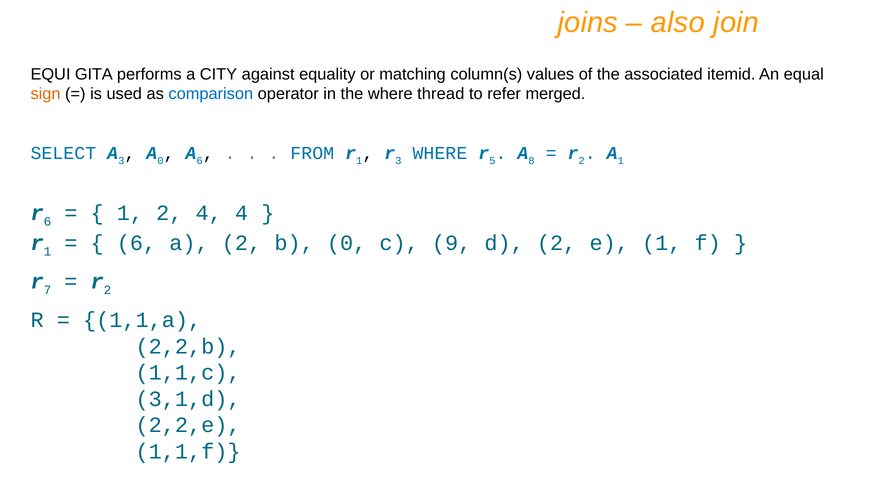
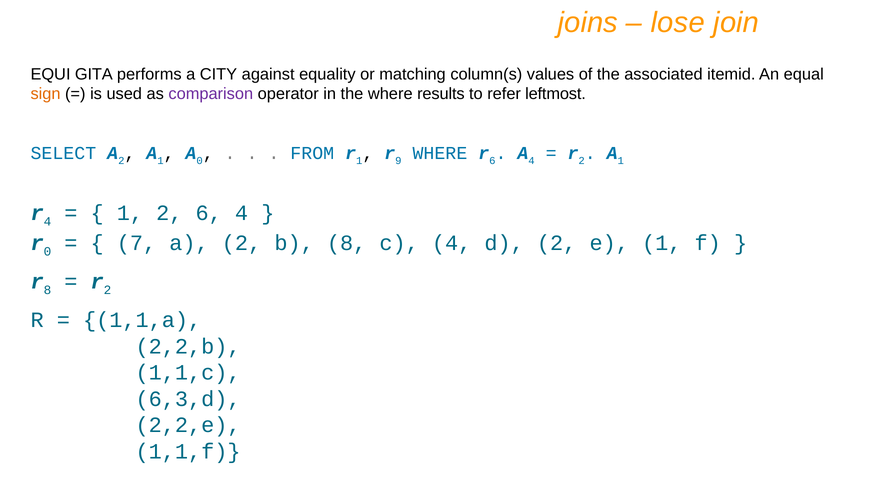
also: also -> lose (678, 23)
comparison colour: blue -> purple (211, 94)
thread: thread -> results (441, 94)
merged: merged -> leftmost (555, 94)
SELECT A 3: 3 -> 2 (121, 161)
0: 0 -> 1 (160, 161)
A 6: 6 -> 0 (200, 161)
r 3: 3 -> 9 (398, 161)
r 5: 5 -> 6 (492, 161)
A 8: 8 -> 4 (532, 161)
r 6: 6 -> 4 (47, 222)
2 4: 4 -> 6 (209, 213)
1: 1 -> 0 (47, 252)
6: 6 -> 7 (137, 243)
b 0: 0 -> 8 (347, 243)
c 9: 9 -> 4 (452, 243)
r 7: 7 -> 8 (47, 290)
3,1,d: 3,1,d -> 6,3,d (188, 399)
